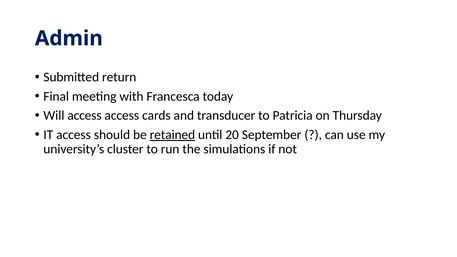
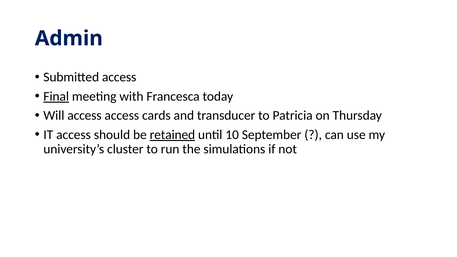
Submitted return: return -> access (119, 77)
Final underline: none -> present (56, 96)
20: 20 -> 10 (232, 135)
